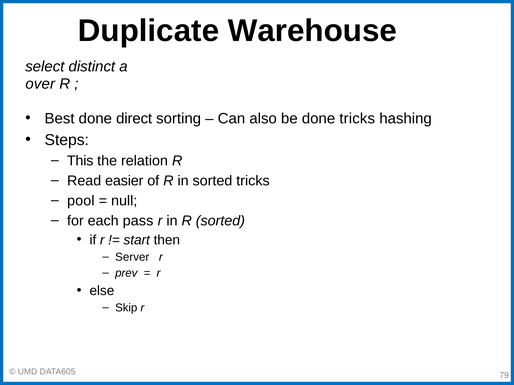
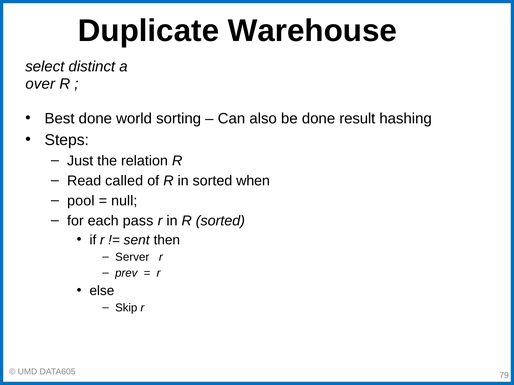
direct: direct -> world (134, 119)
done tricks: tricks -> result (357, 119)
This: This -> Just (80, 161)
easier: easier -> called (124, 181)
sorted tricks: tricks -> when (253, 181)
start: start -> sent (137, 240)
